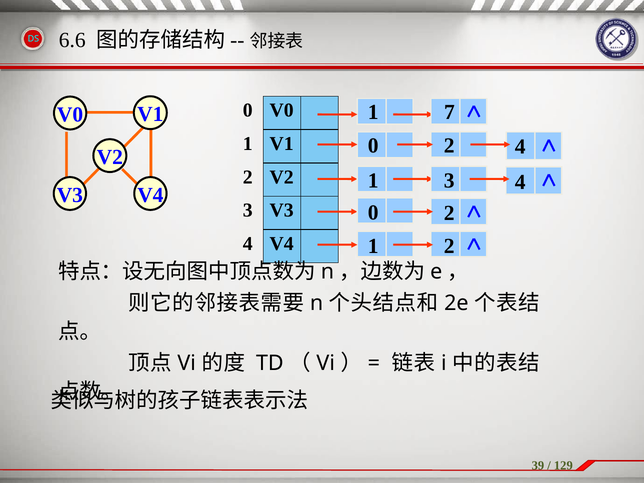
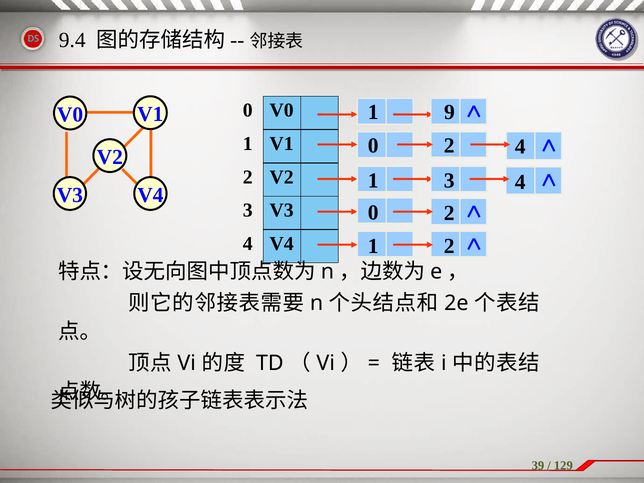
6.6: 6.6 -> 9.4 (72, 40)
7: 7 -> 9 (449, 112)
